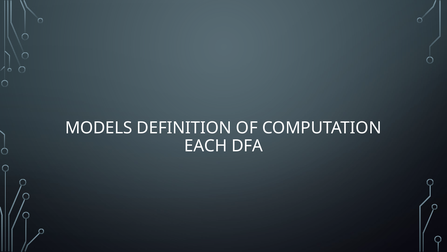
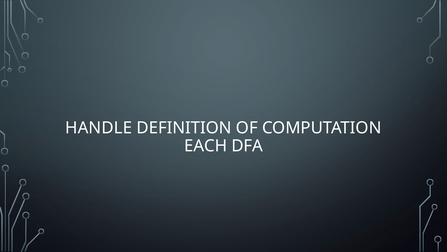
MODELS: MODELS -> HANDLE (99, 128)
